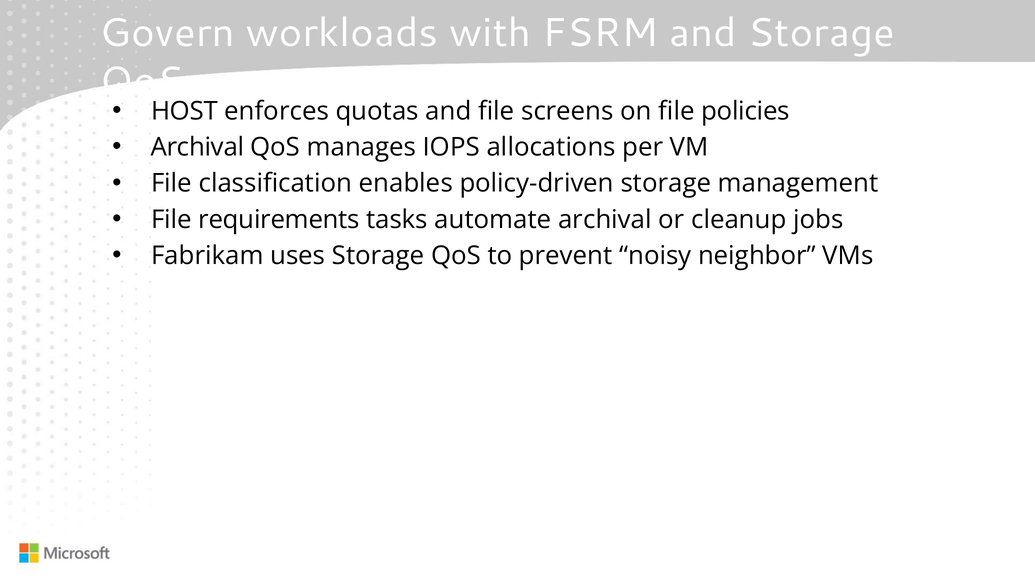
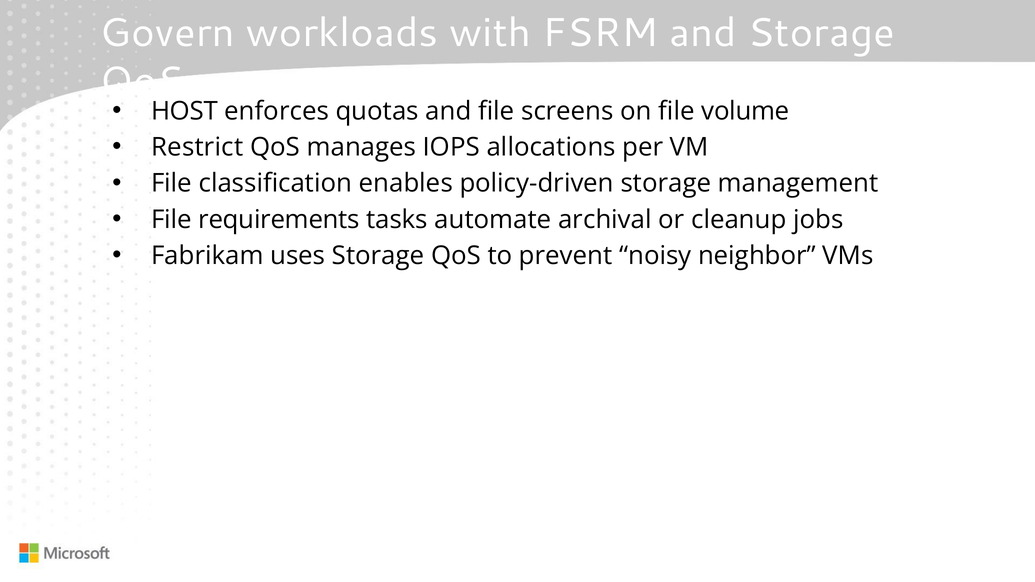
policies: policies -> volume (745, 111)
Archival: Archival -> Restrict (197, 147)
